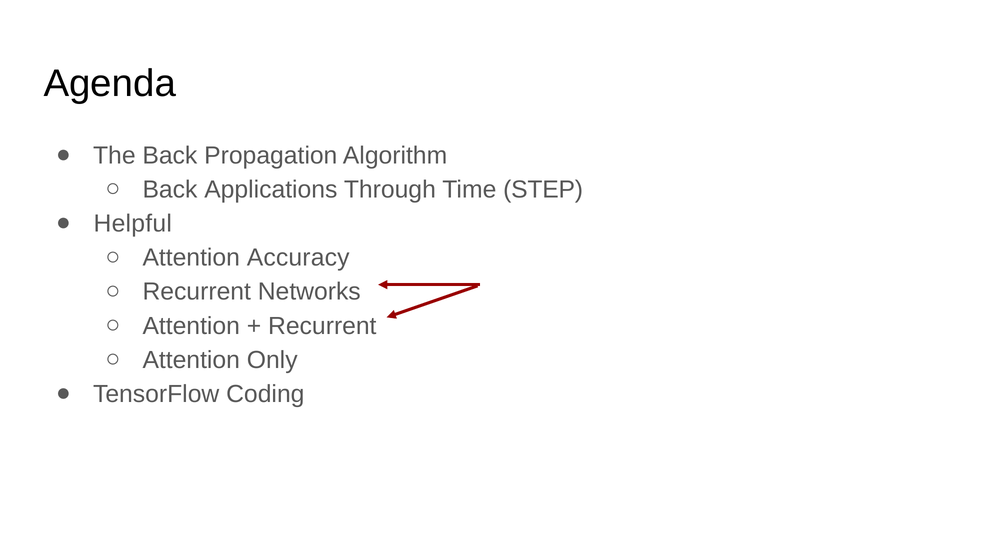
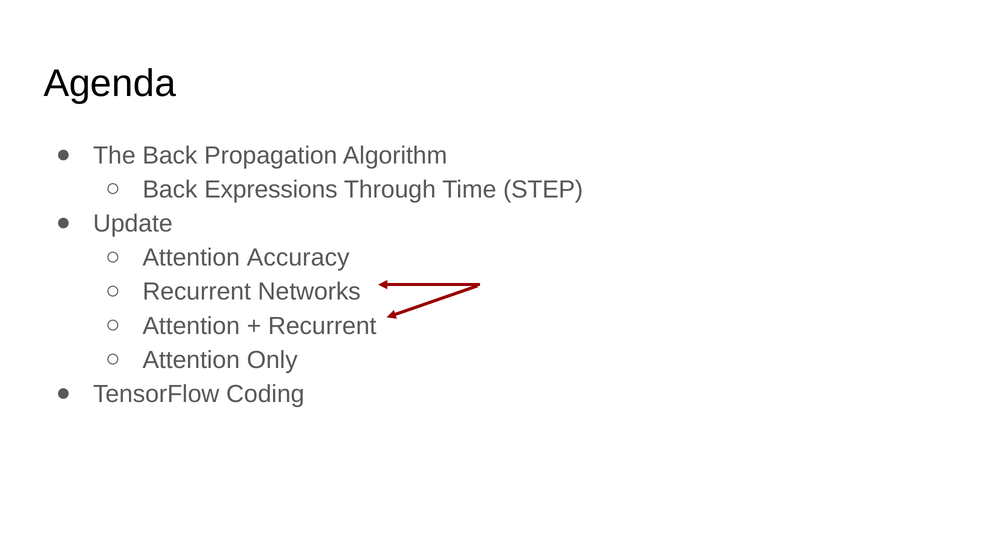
Applications: Applications -> Expressions (271, 190)
Helpful: Helpful -> Update (133, 224)
